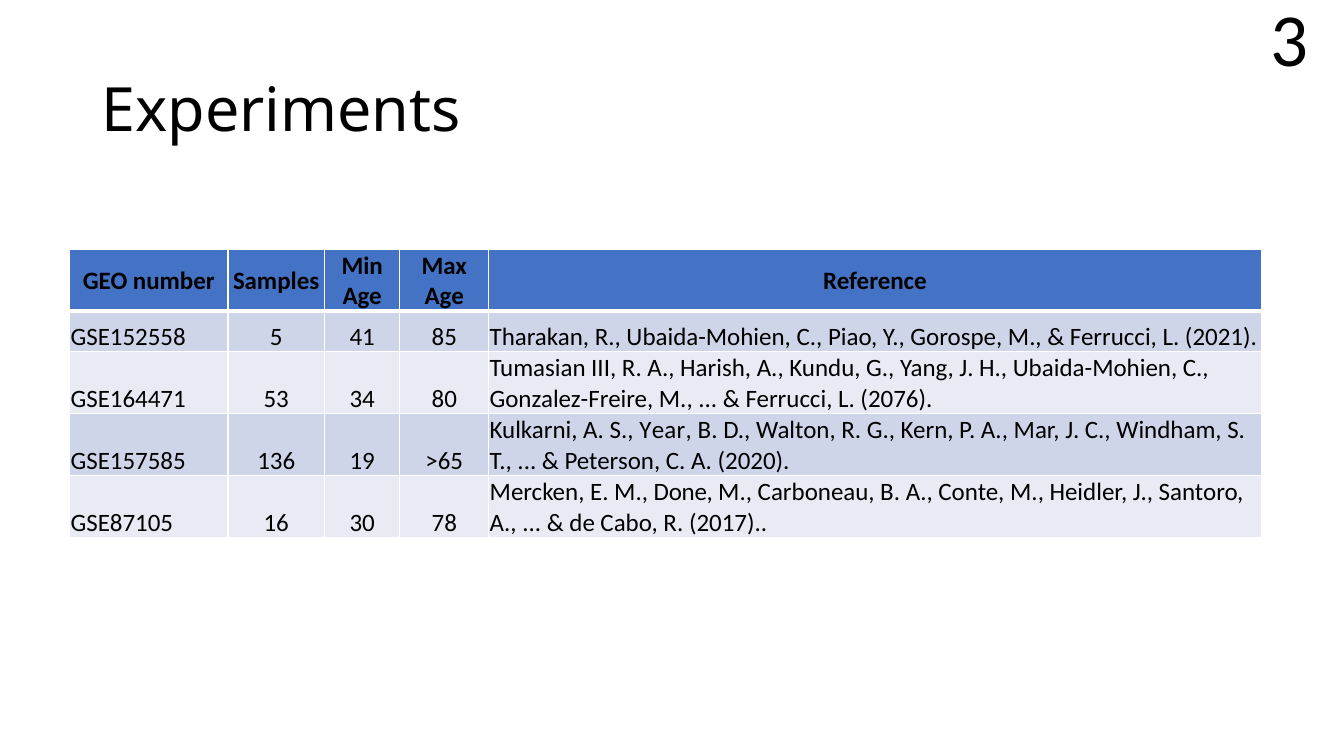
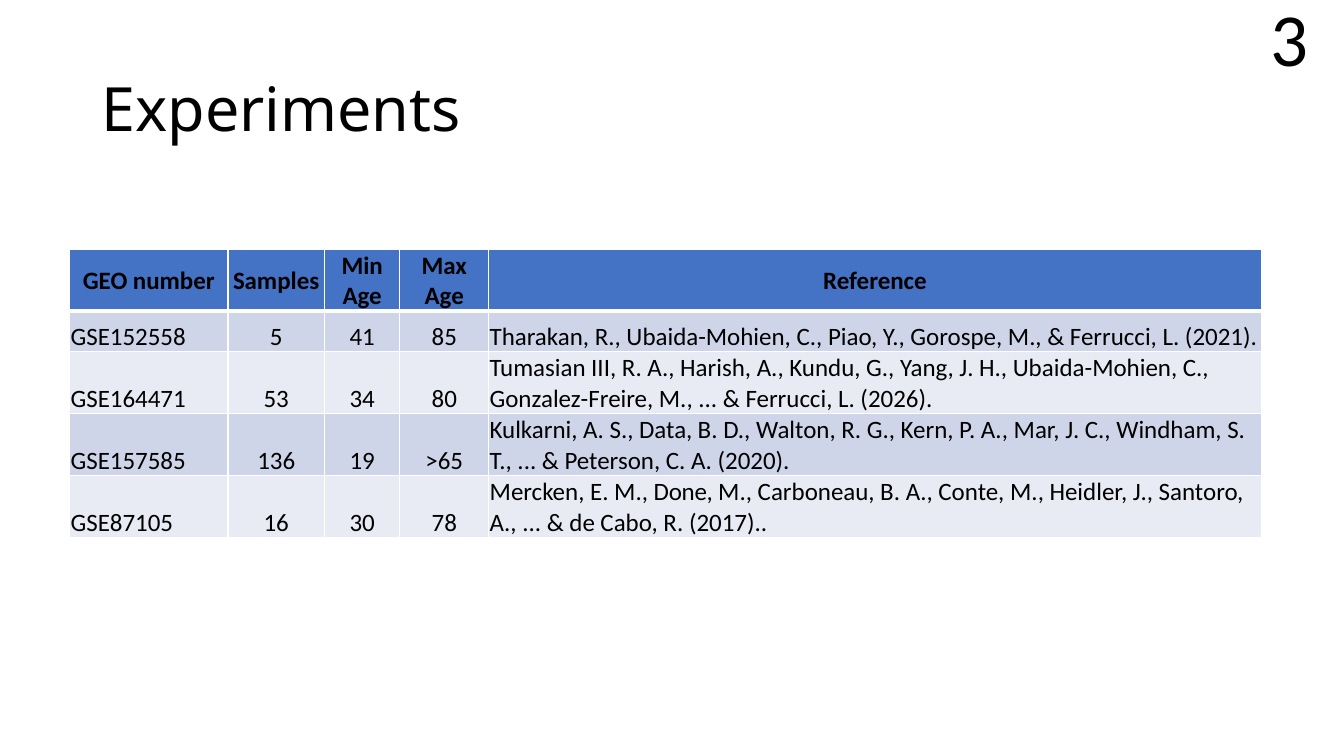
2076: 2076 -> 2026 (896, 399)
Year: Year -> Data (666, 430)
